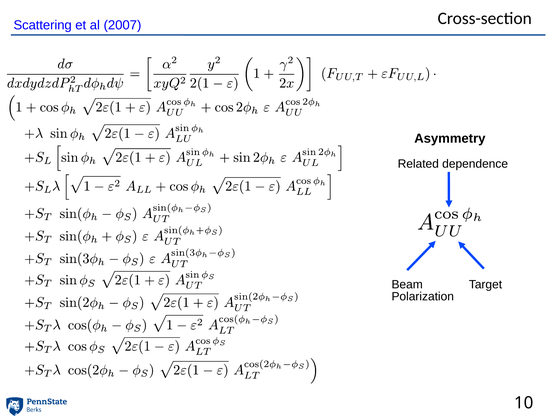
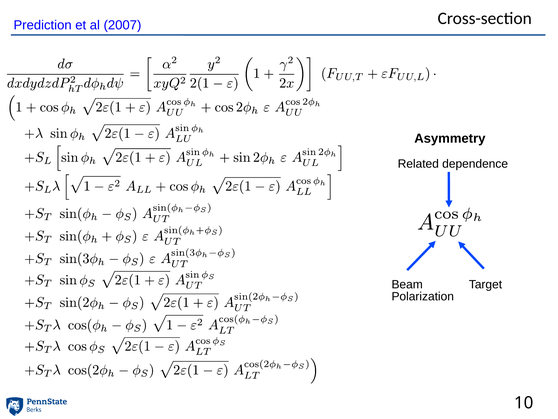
Scattering: Scattering -> Prediction (43, 25)
